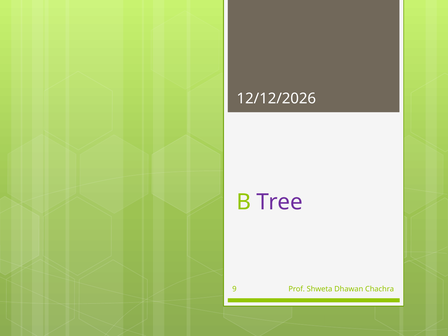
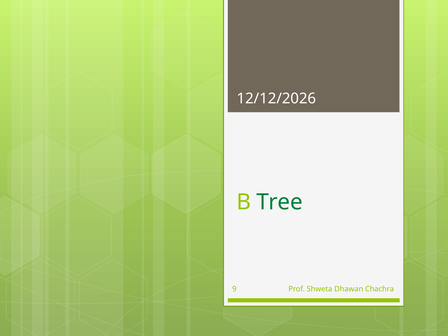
Tree colour: purple -> green (280, 202)
